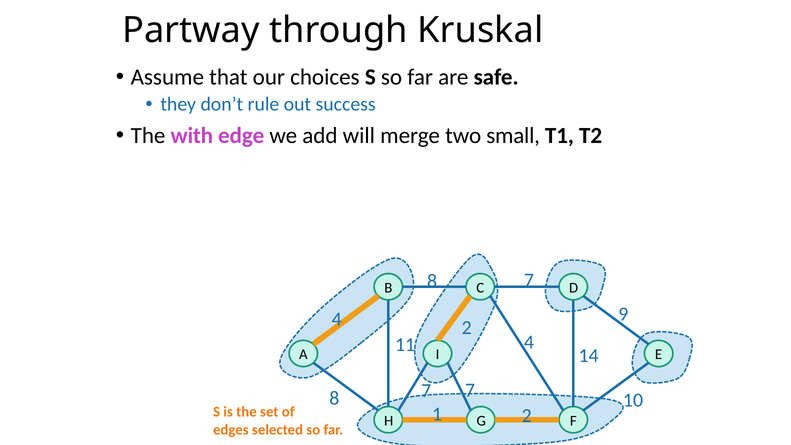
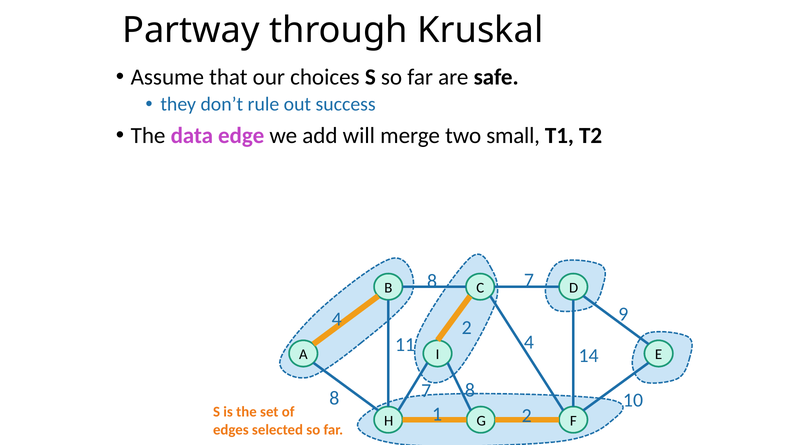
with: with -> data (192, 136)
7 7: 7 -> 8 (470, 390)
